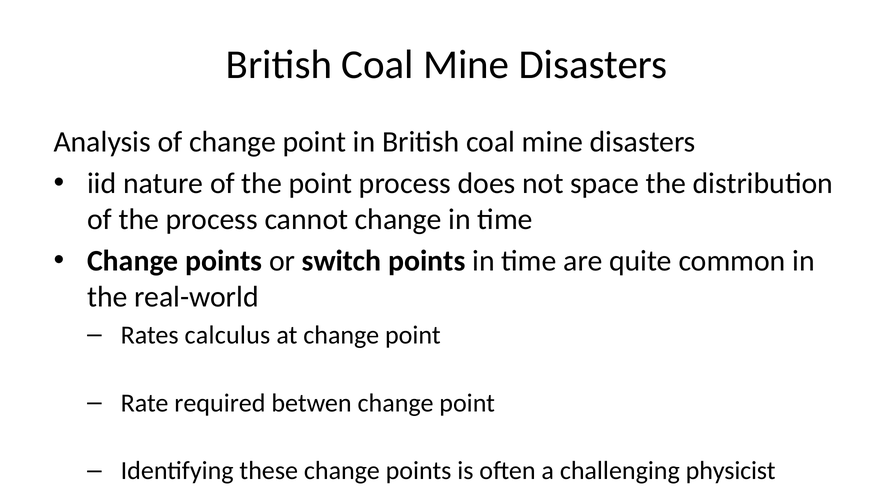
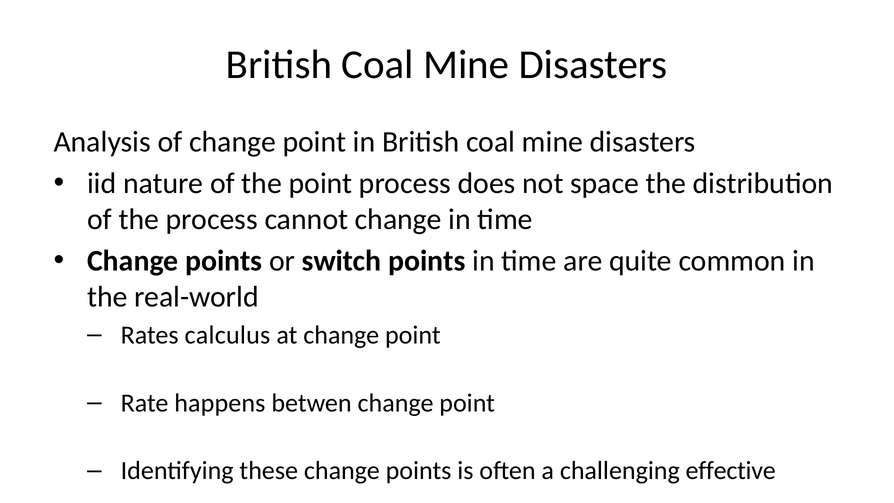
required: required -> happens (220, 403)
physicist: physicist -> effective (731, 471)
